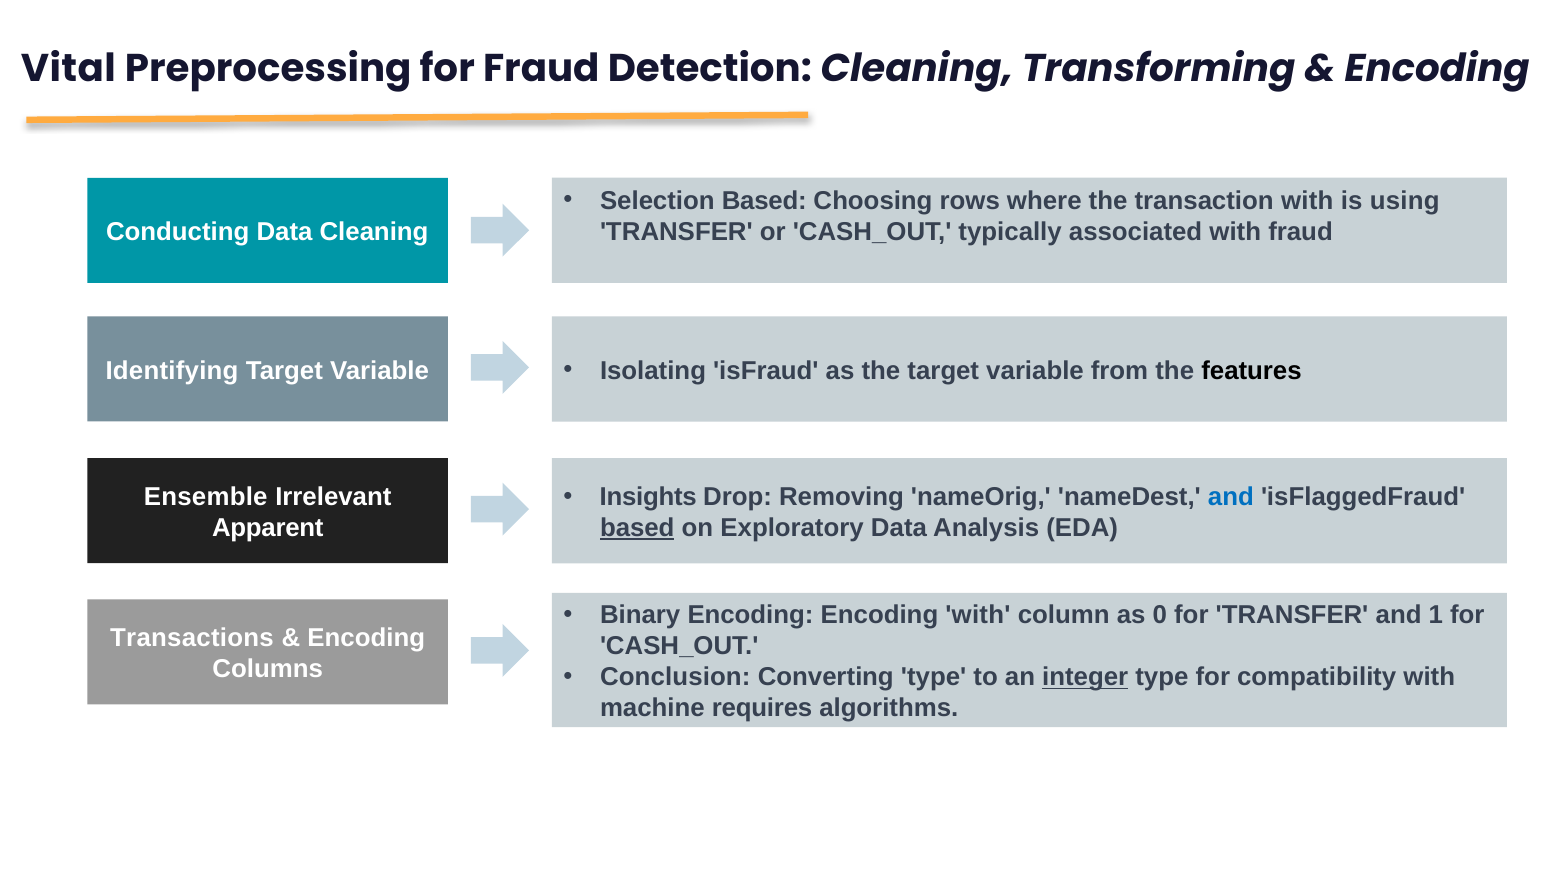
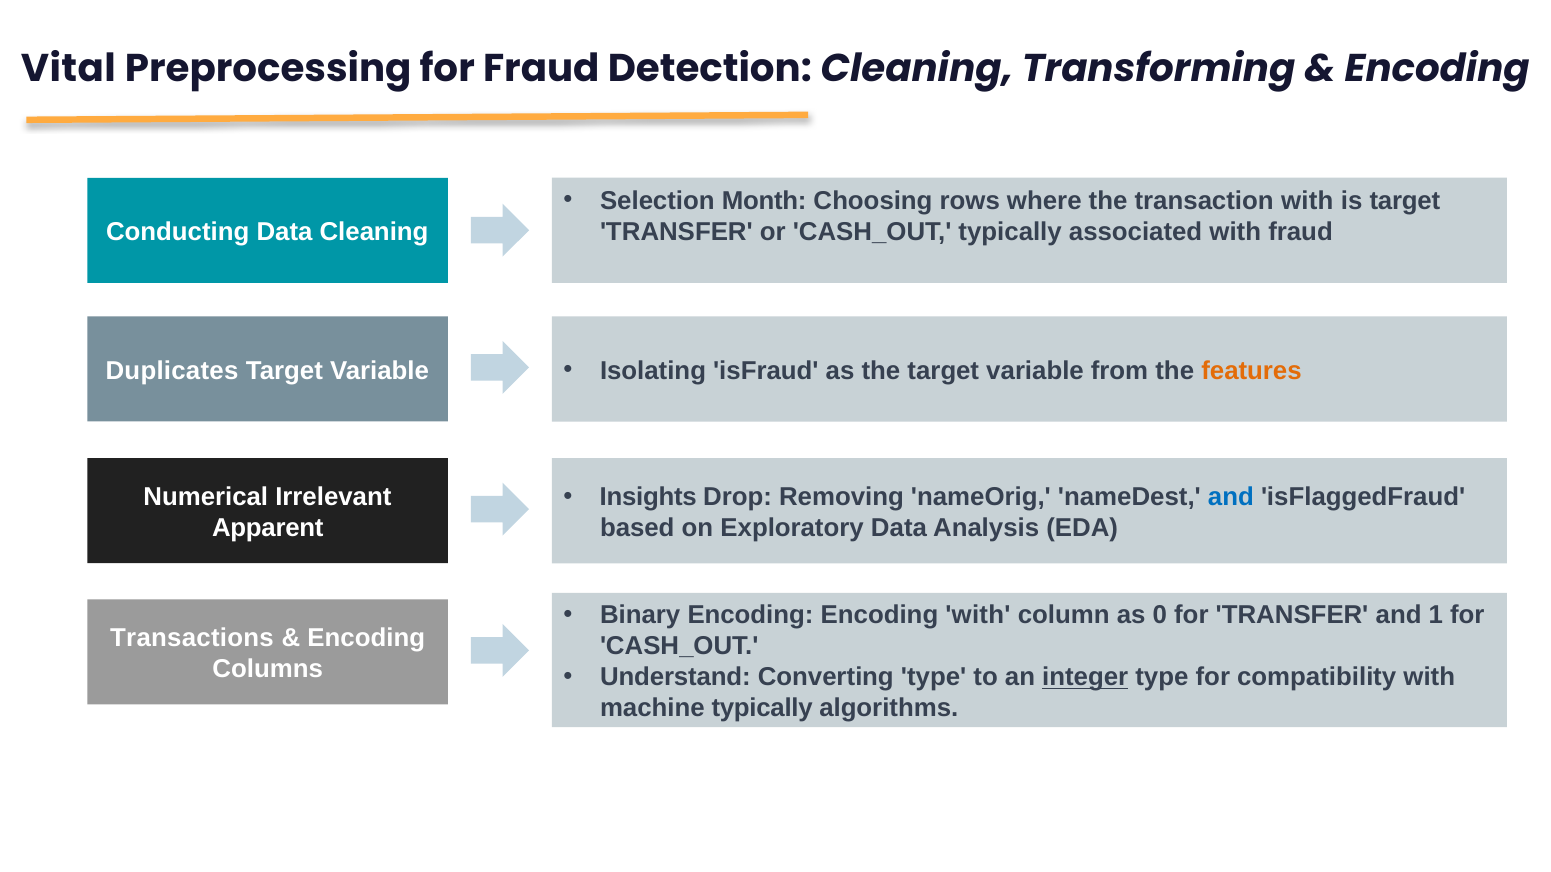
Selection Based: Based -> Month (764, 201)
is using: using -> target (1405, 201)
features colour: black -> orange (1251, 371)
Identifying: Identifying -> Duplicates (172, 371)
Ensemble: Ensemble -> Numerical (206, 497)
based underline: present -> none (637, 528)
Conclusion: Conclusion -> Understand (675, 678)
machine requires: requires -> typically (762, 709)
